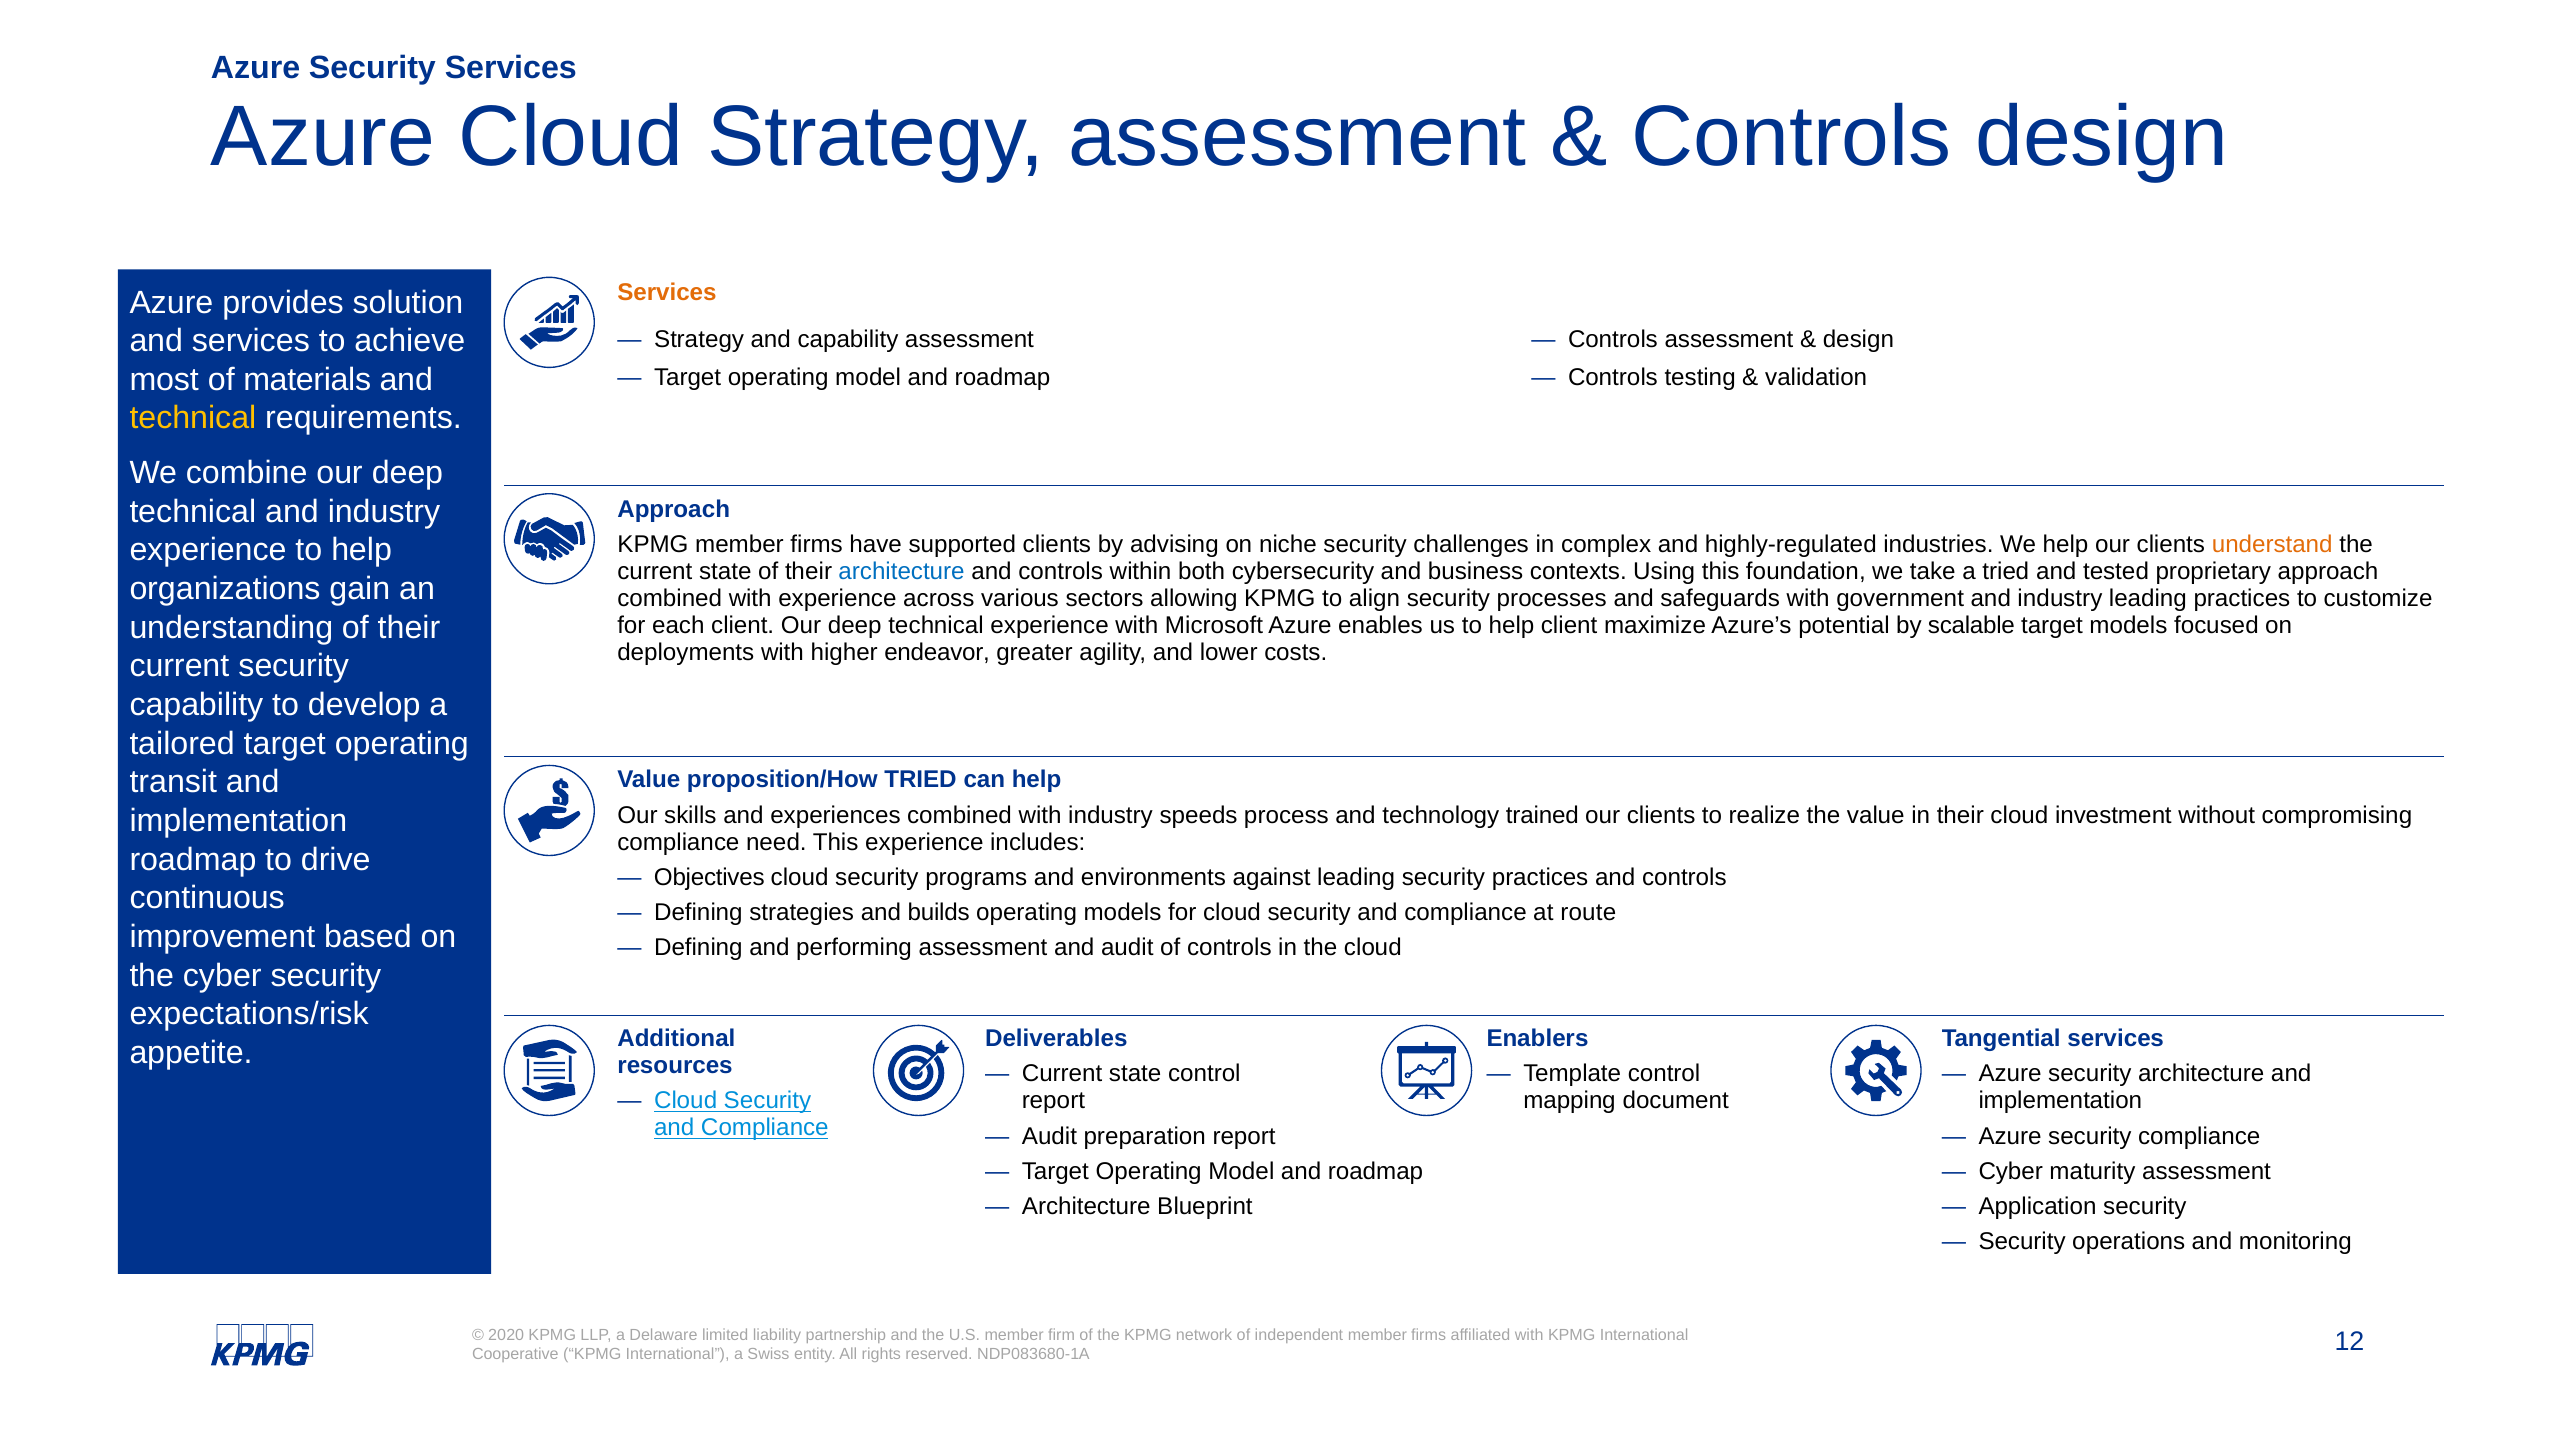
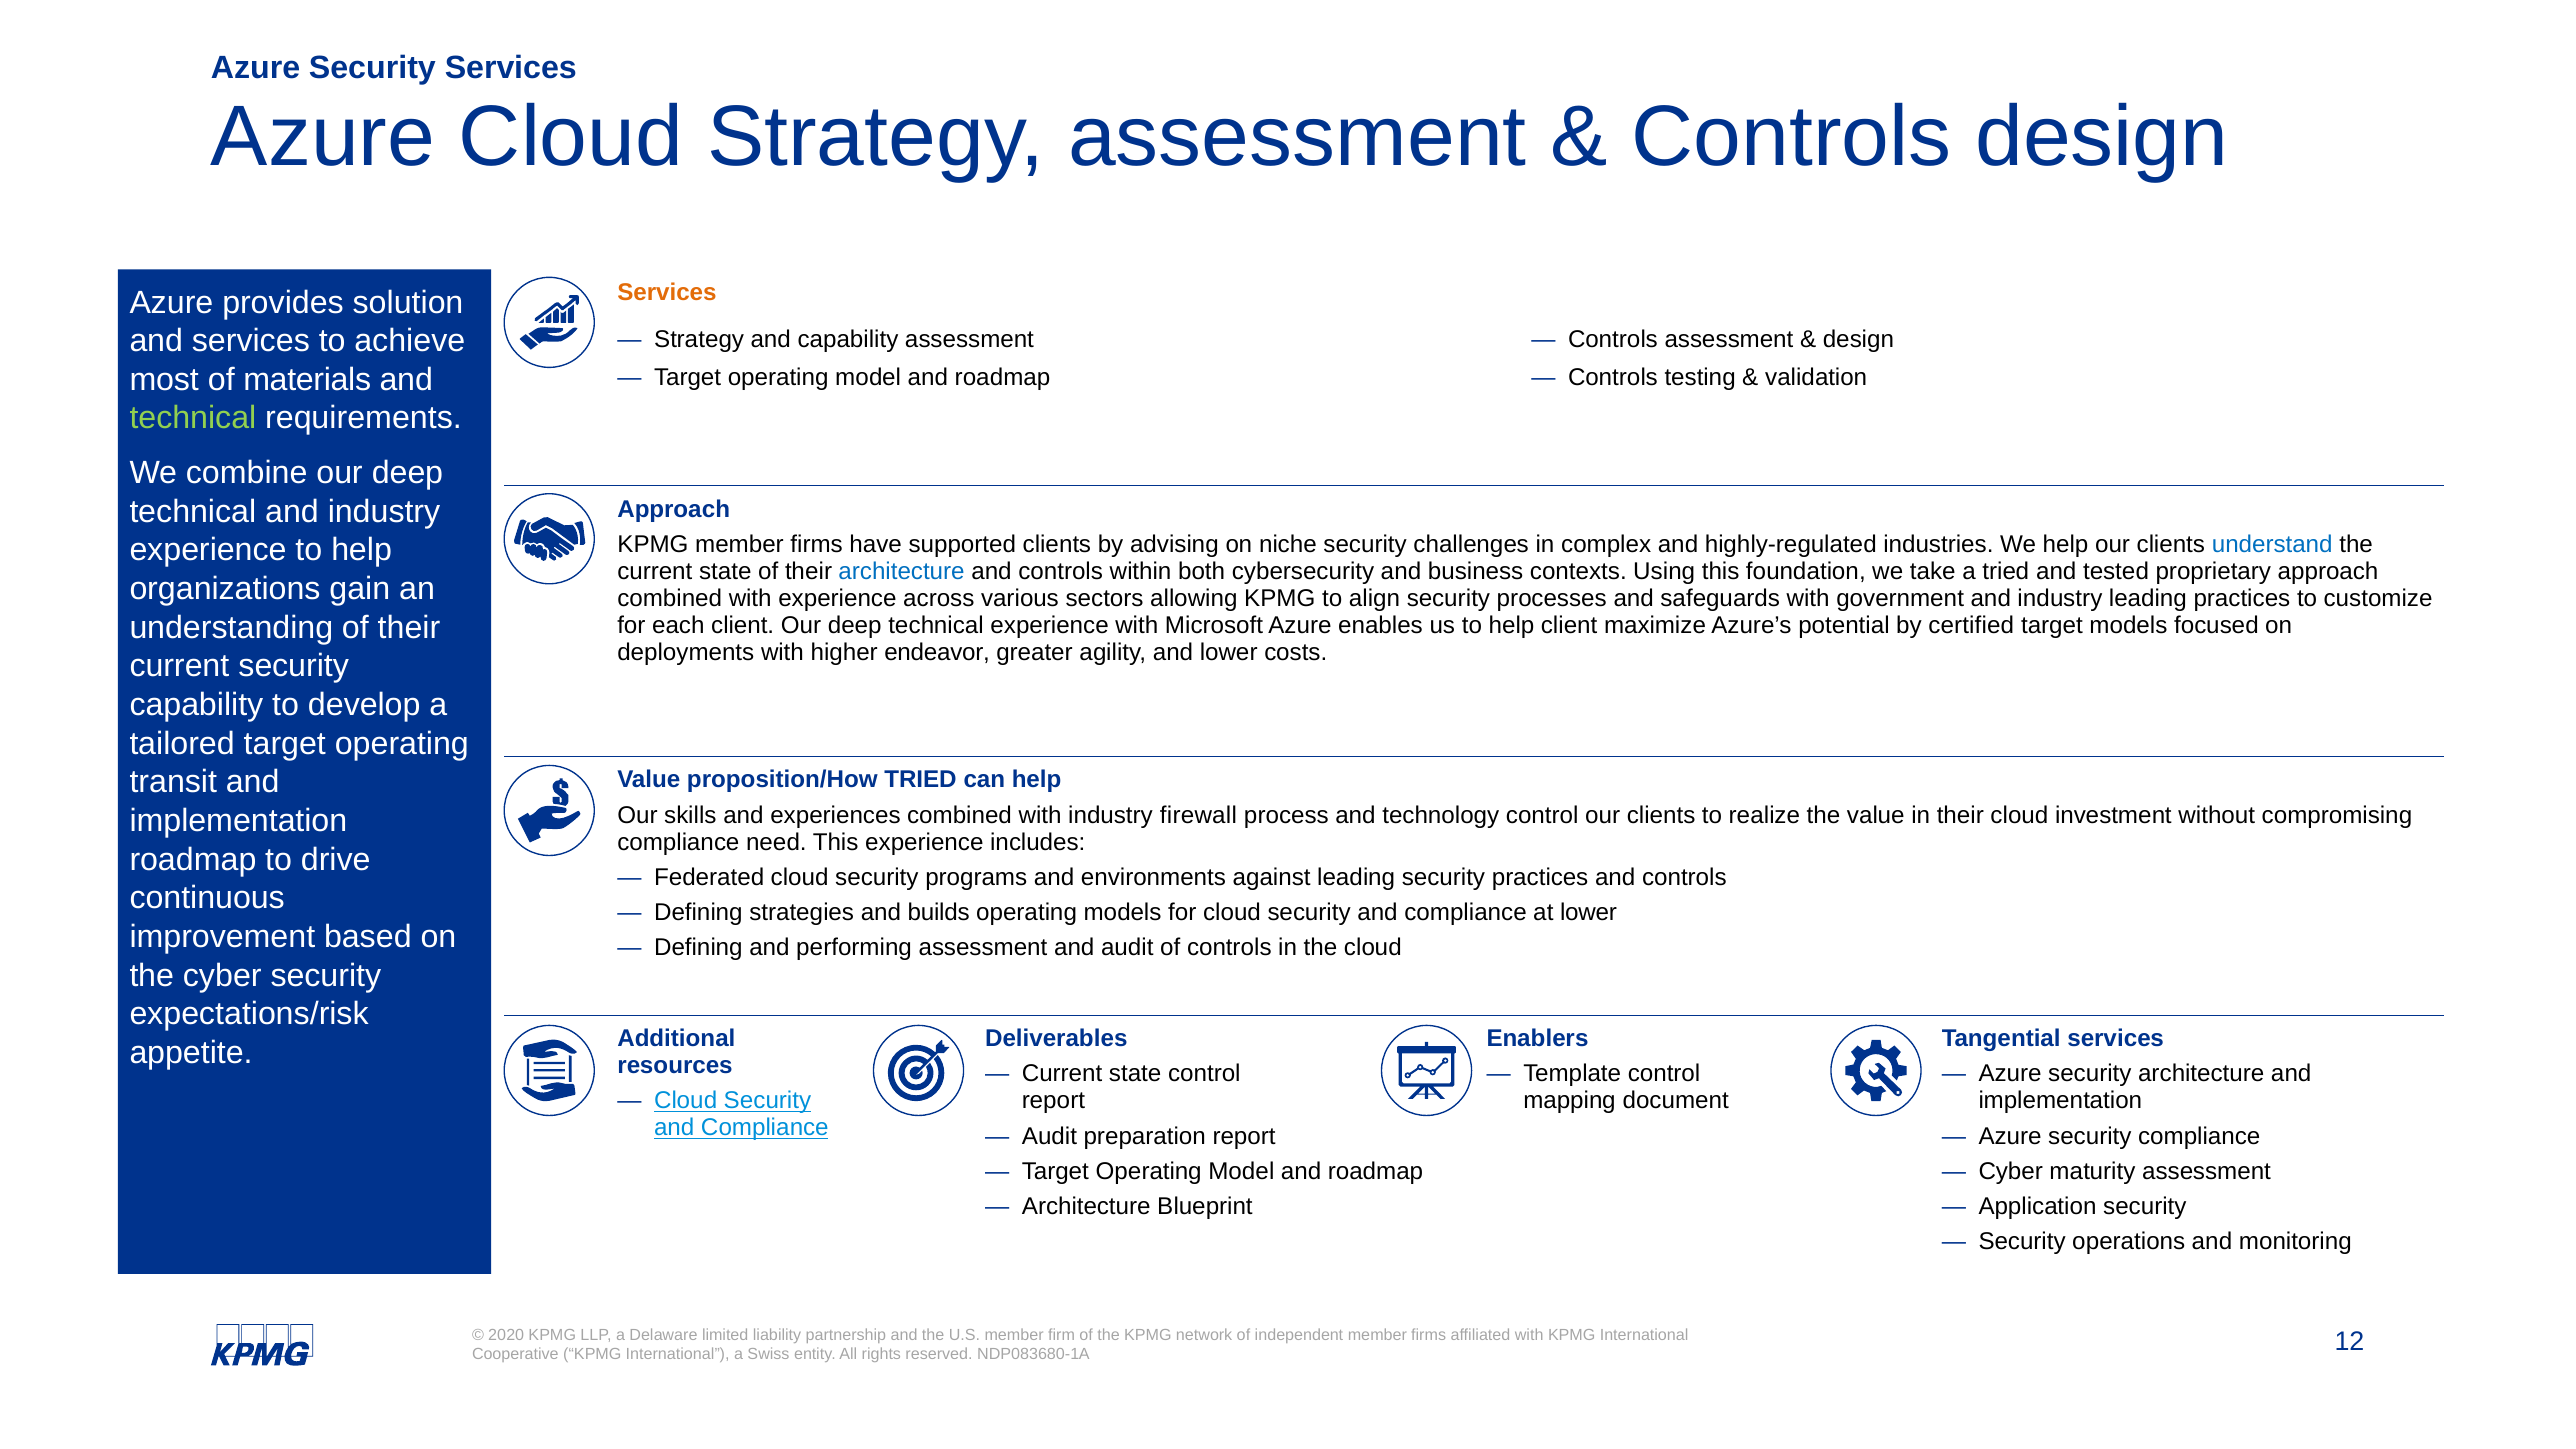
technical colour: yellow -> light green (193, 418)
understand colour: orange -> blue (2272, 545)
scalable: scalable -> certified (1971, 626)
speeds: speeds -> firewall (1198, 815)
technology trained: trained -> control (1542, 815)
Objectives: Objectives -> Federated (709, 877)
at route: route -> lower (1589, 912)
